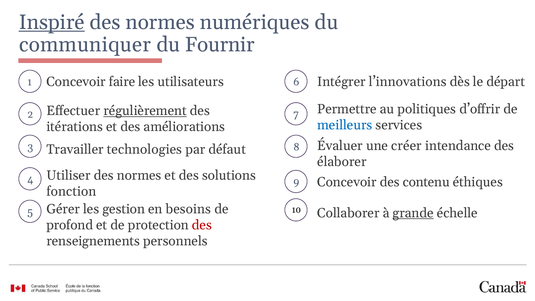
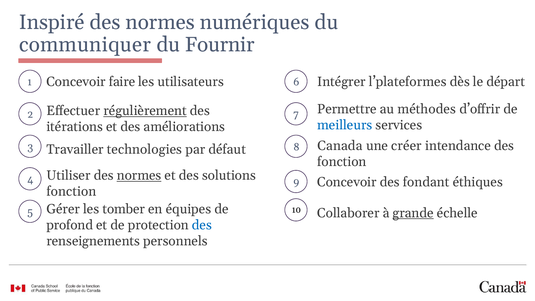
Inspiré underline: present -> none (52, 22)
l’innovations: l’innovations -> l’plateformes (408, 82)
politiques: politiques -> méthodes (427, 109)
Évaluer: Évaluer -> Canada (340, 146)
élaborer: élaborer -> fonction (342, 162)
normes underline: none -> present (139, 175)
contenu: contenu -> fondant (426, 182)
gestion: gestion -> tomber (124, 209)
besoins: besoins -> équipes (188, 209)
des colour: red -> blue (202, 225)
